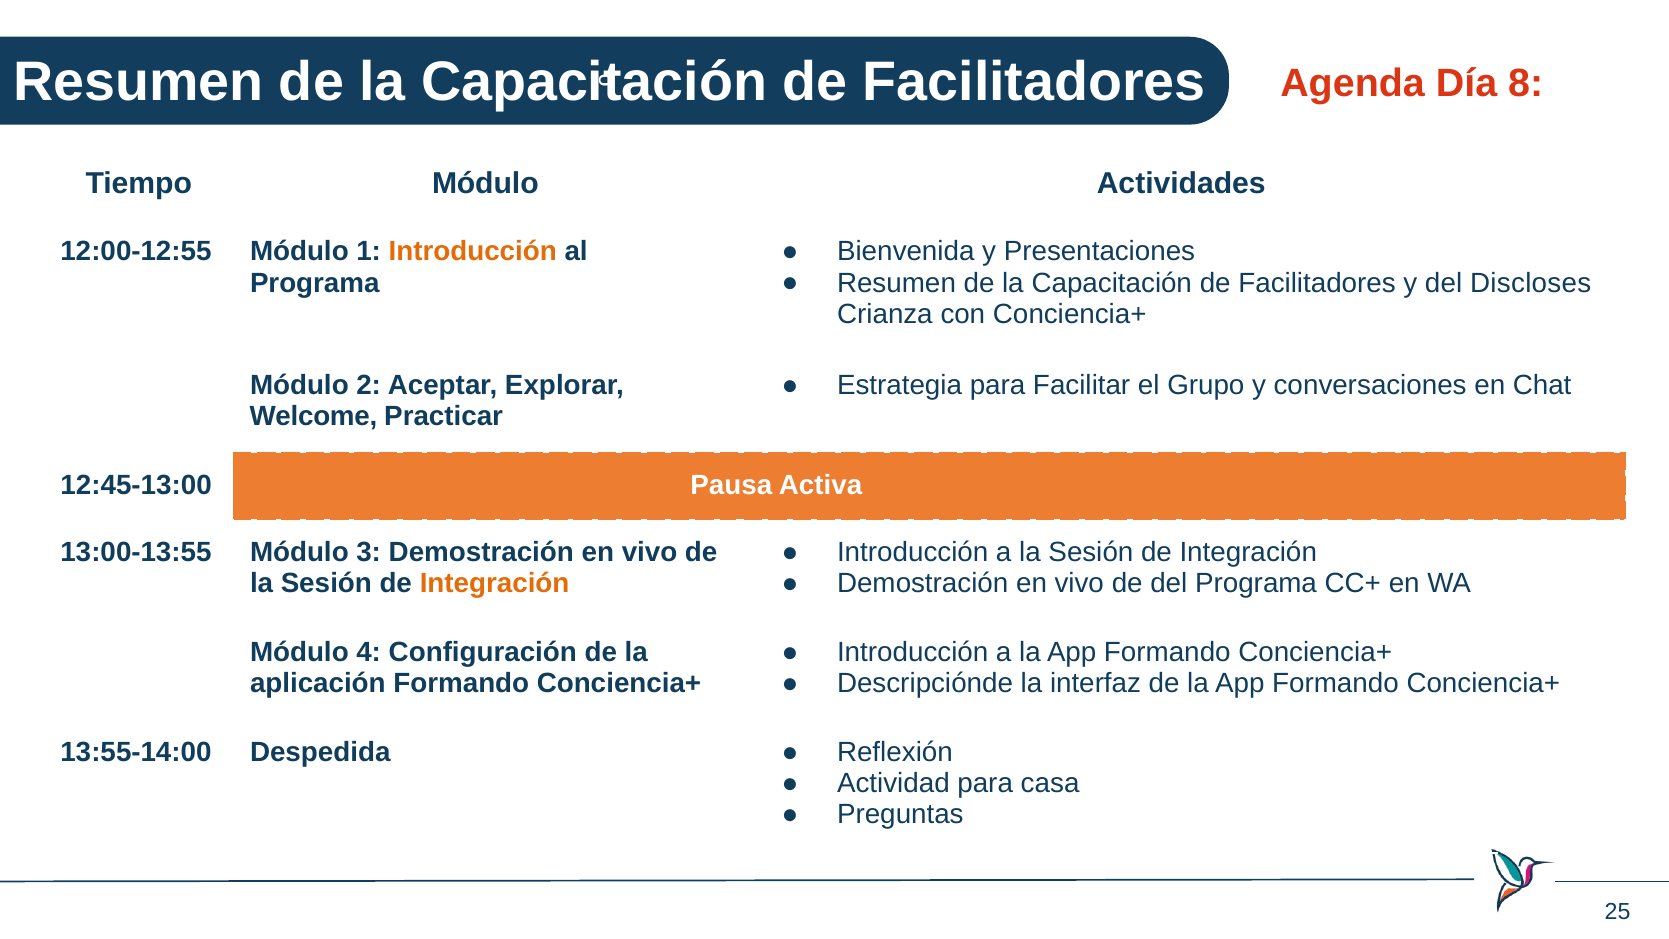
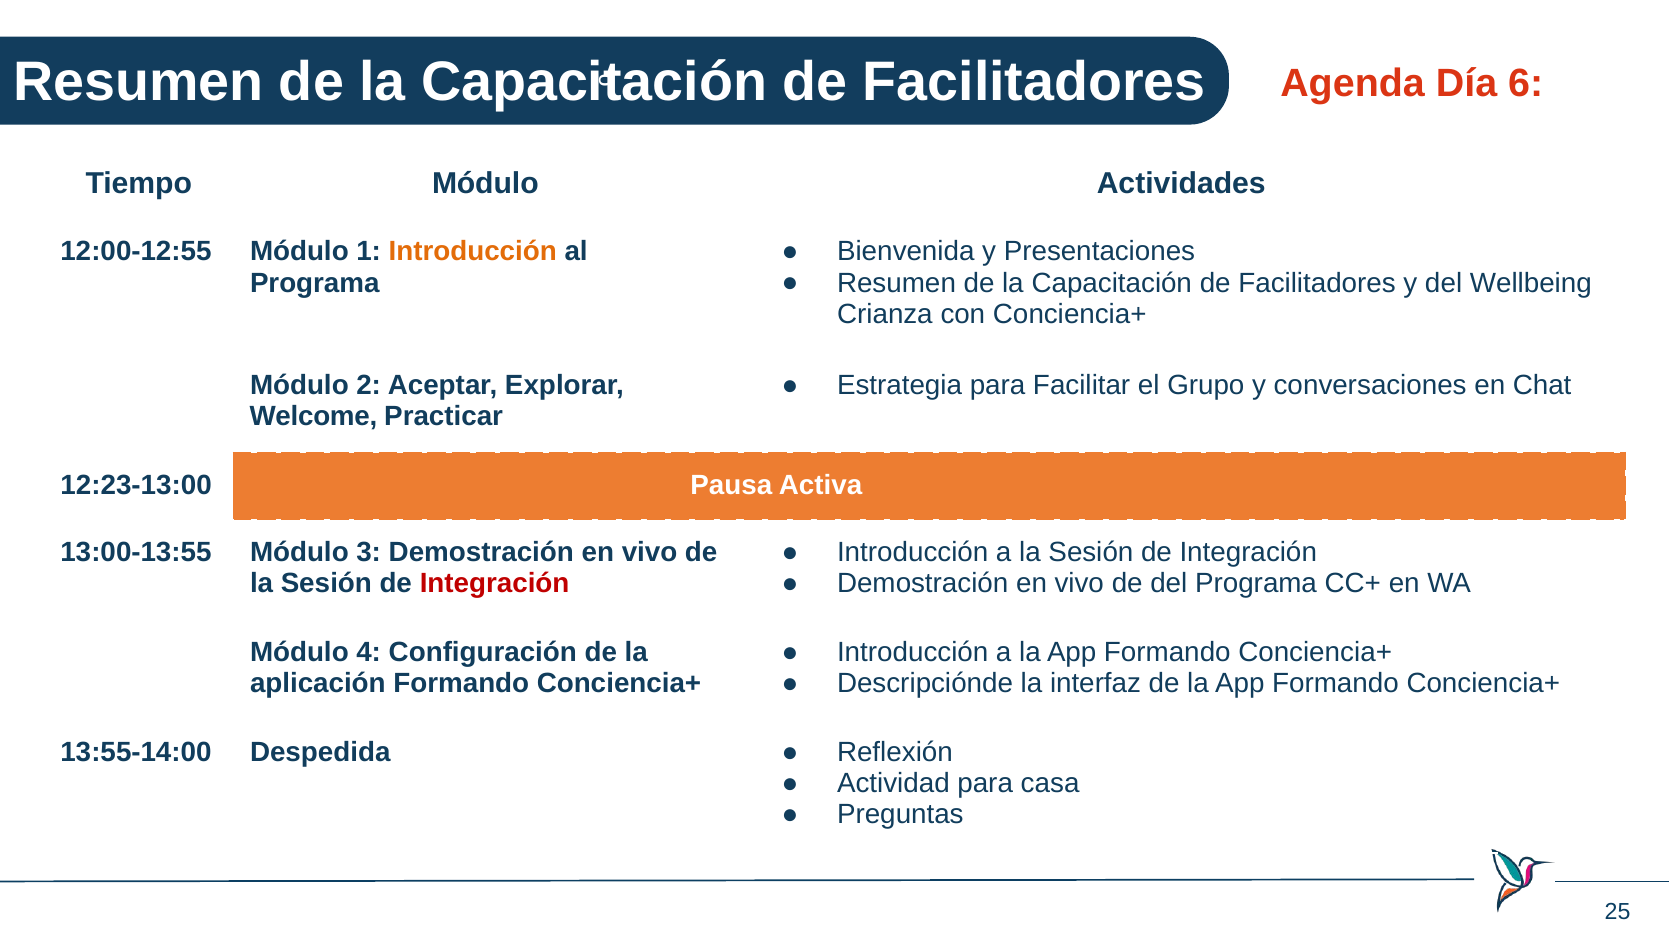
8: 8 -> 6 (1526, 83)
Discloses: Discloses -> Wellbeing (1531, 283)
12:45-13:00: 12:45-13:00 -> 12:23-13:00 (136, 485)
Integración colour: orange -> red (495, 583)
